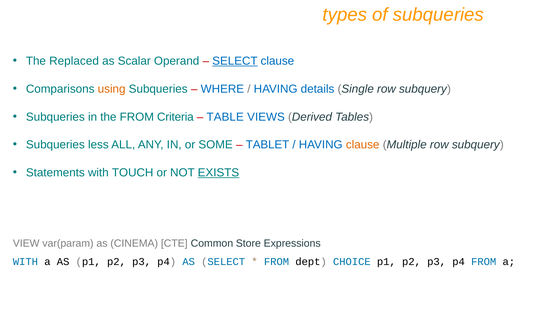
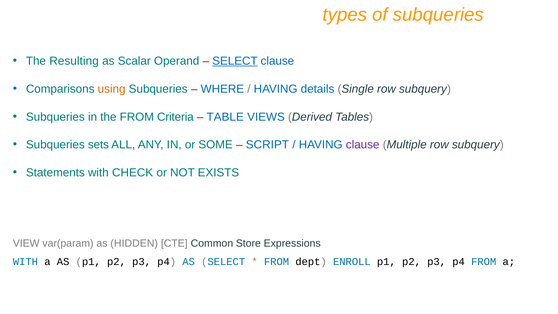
Replaced: Replaced -> Resulting (74, 61)
less: less -> sets (98, 145)
TABLET: TABLET -> SCRIPT (267, 145)
clause colour: orange -> purple (363, 145)
TOUCH: TOUCH -> CHECK (133, 173)
EXISTS underline: present -> none (218, 173)
CINEMA: CINEMA -> HIDDEN (134, 243)
CHOICE: CHOICE -> ENROLL (352, 261)
